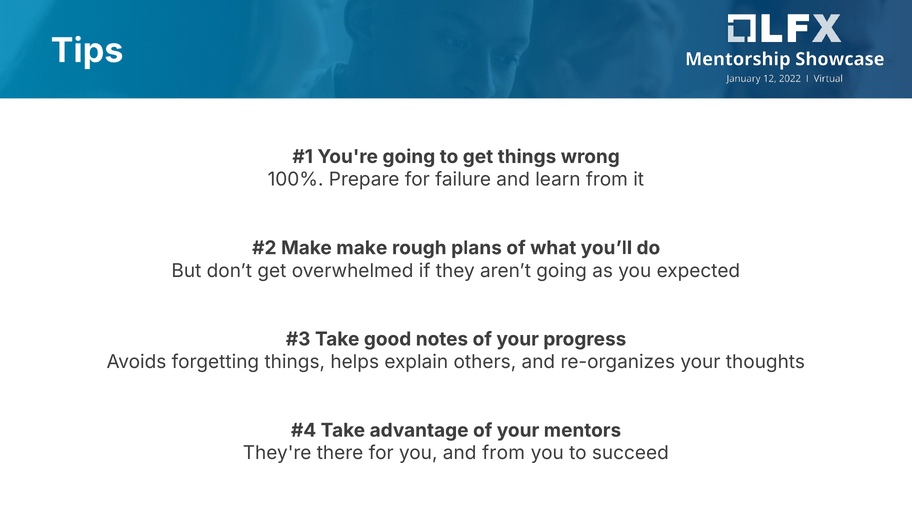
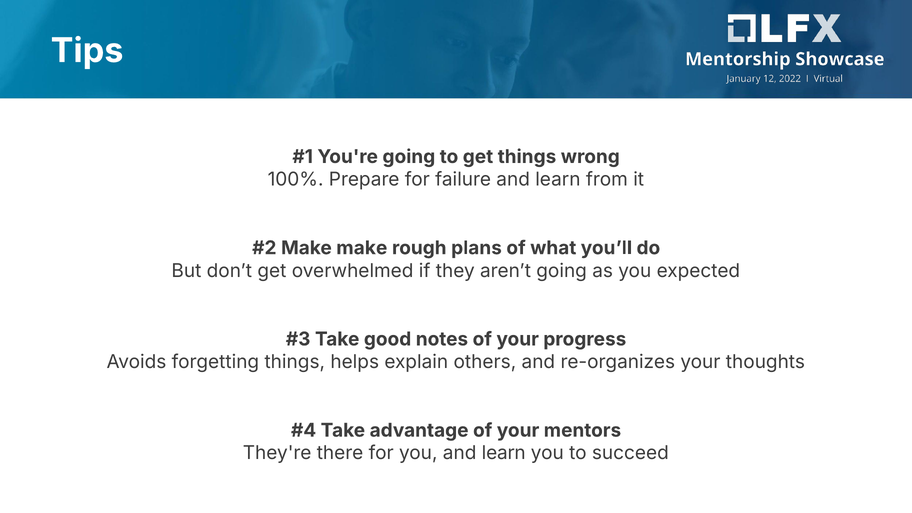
you and from: from -> learn (504, 453)
